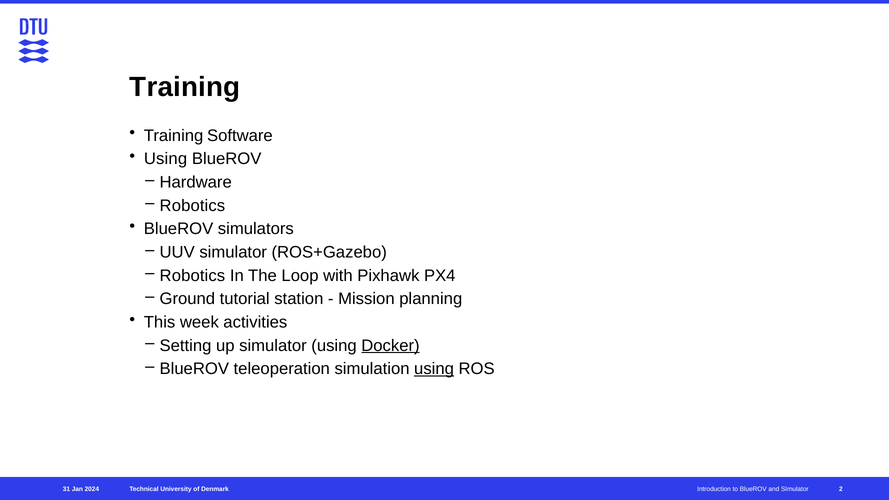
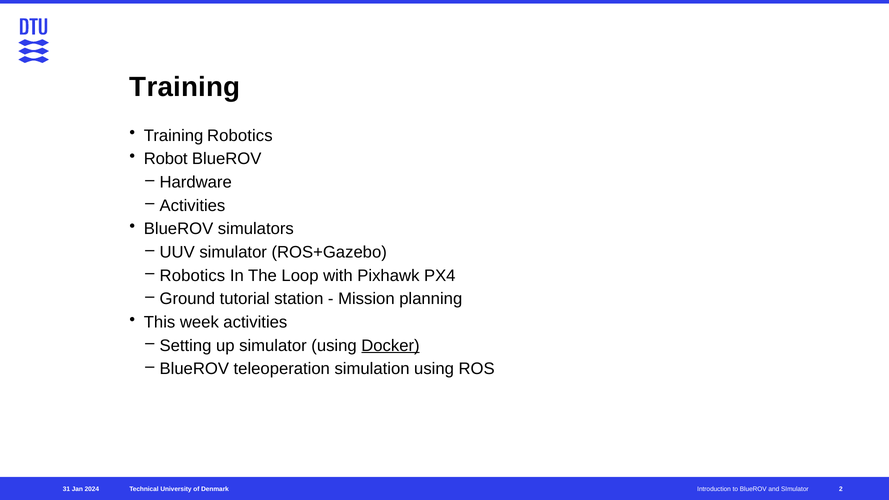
Training Software: Software -> Robotics (240, 136)
Using: Using -> Robot (166, 159)
Robotics: Robotics -> Activities (192, 206)
using underline: present -> none (434, 369)
